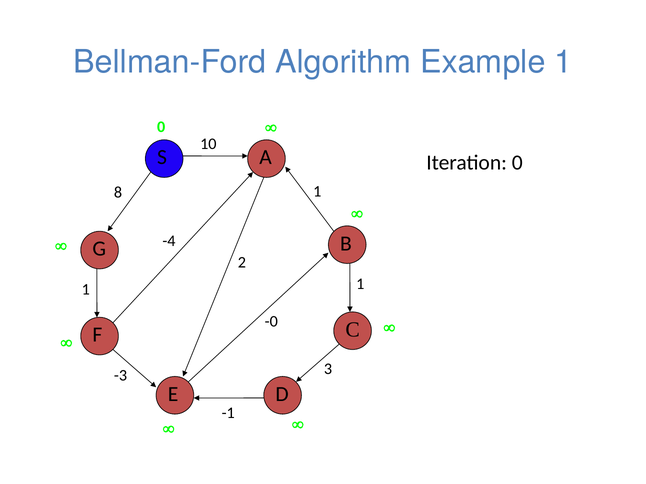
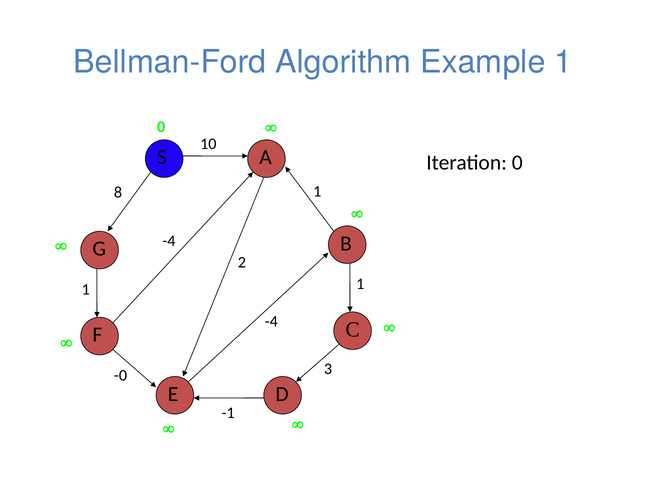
-0: -0 -> -4 (271, 322)
-3: -3 -> -0 (121, 376)
